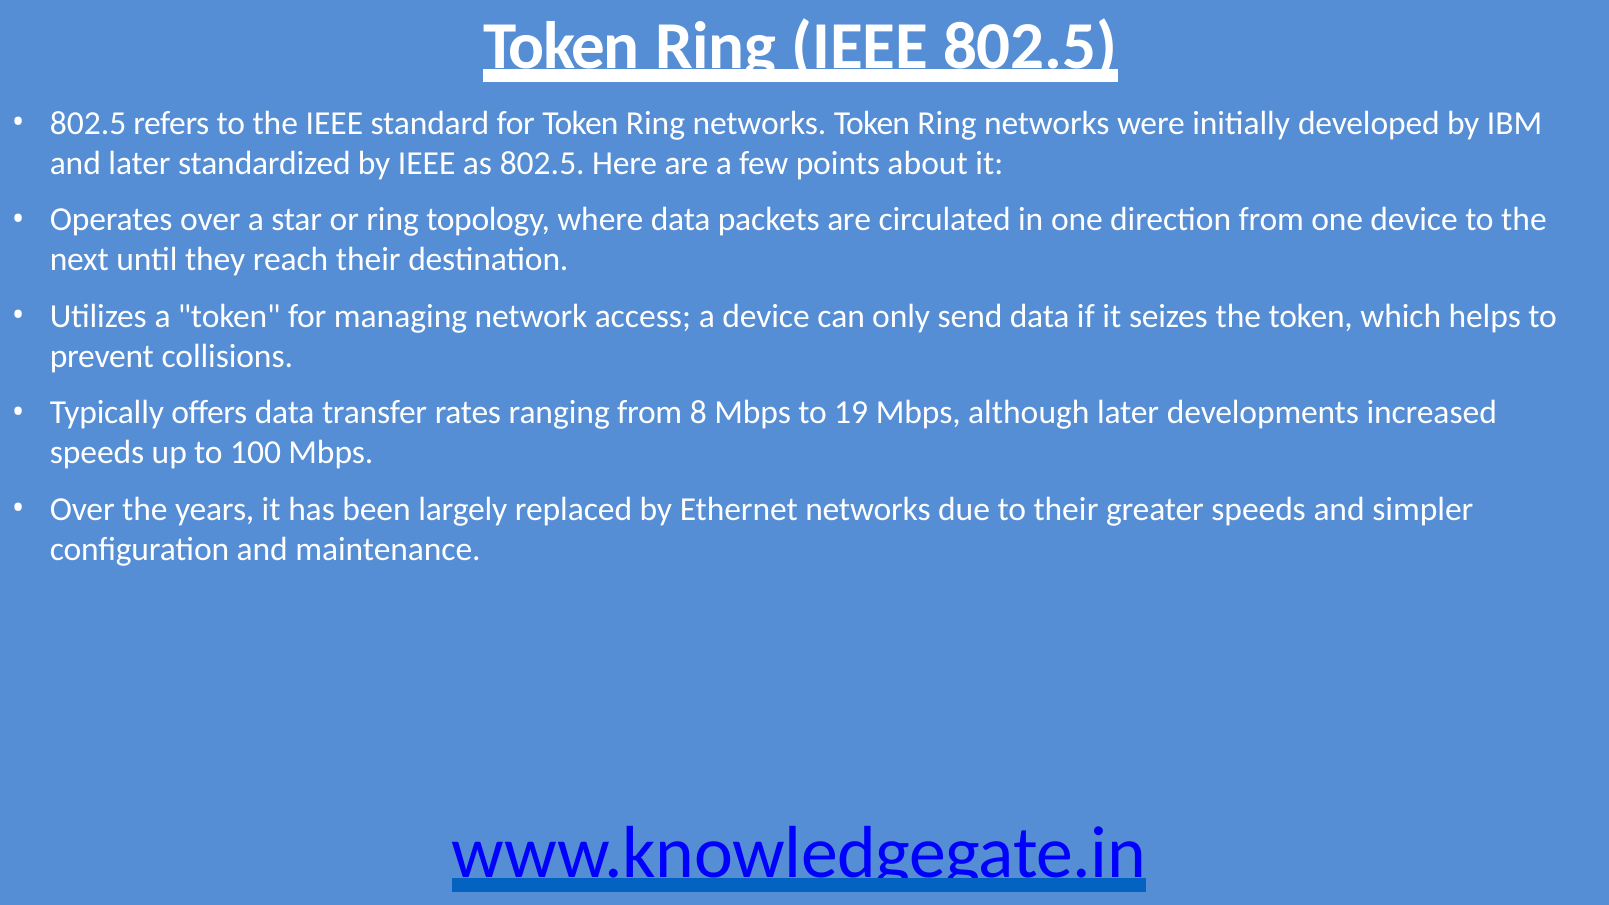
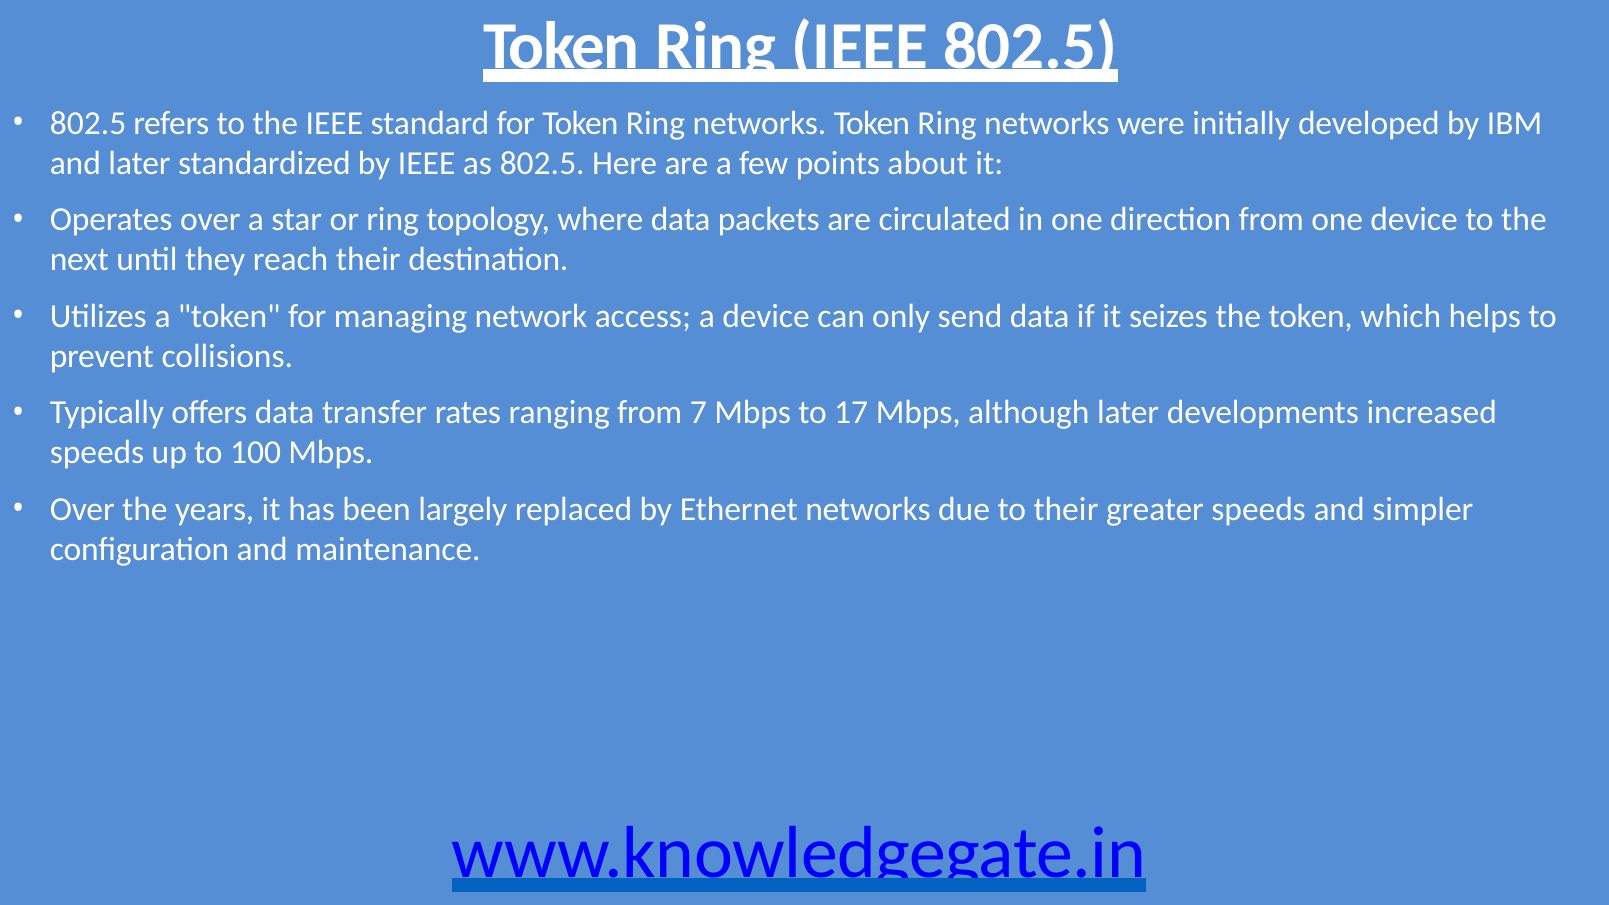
8: 8 -> 7 (698, 413)
19: 19 -> 17 (851, 413)
